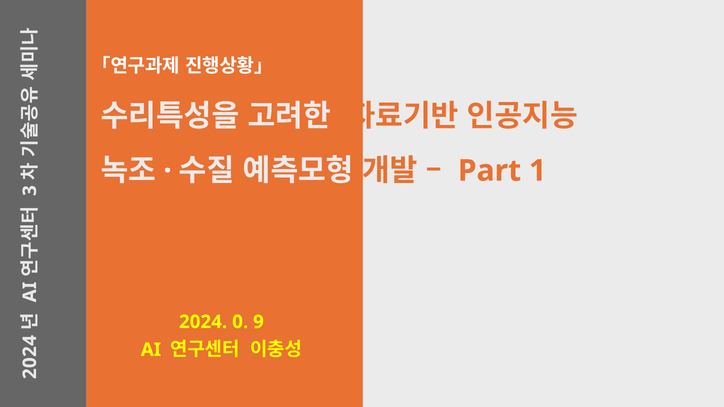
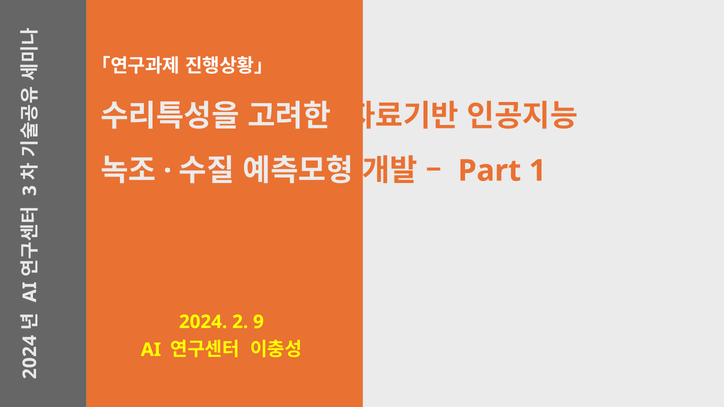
2024 0: 0 -> 2 (240, 322)
